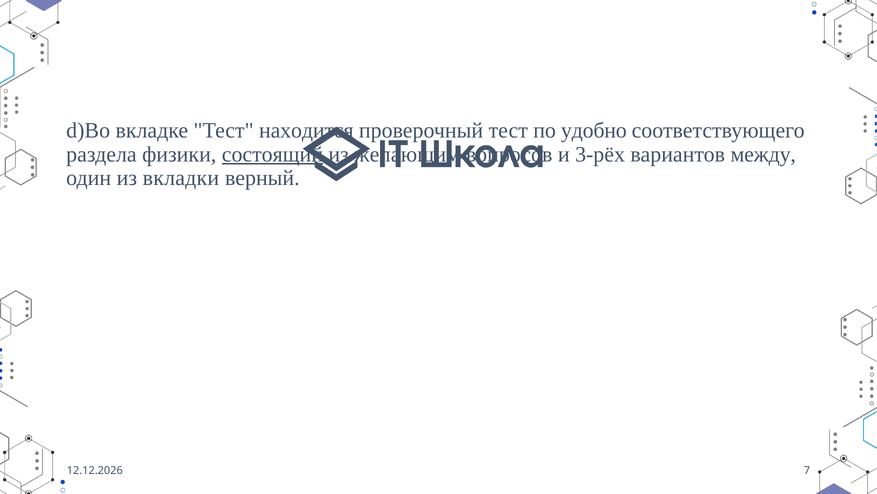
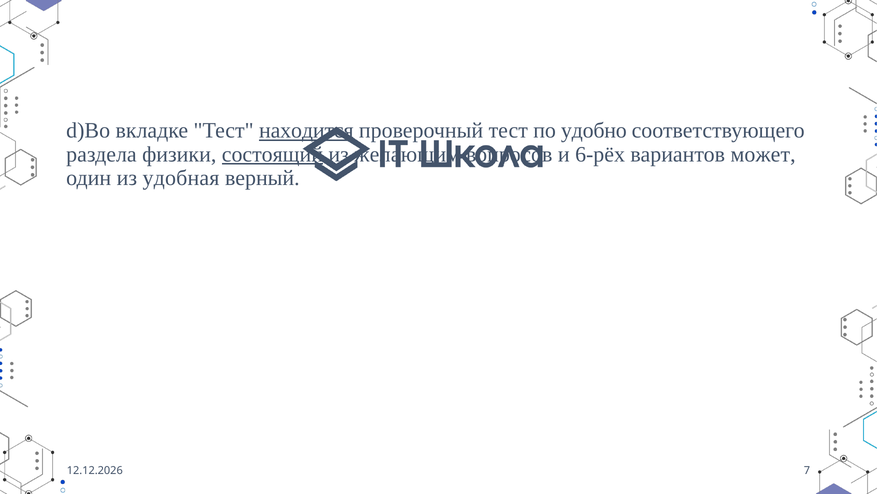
находится underline: none -> present (306, 131)
3-рёх: 3-рёх -> 6-рёх (600, 154)
между: между -> может (763, 154)
вкладки: вкладки -> удобная (181, 178)
